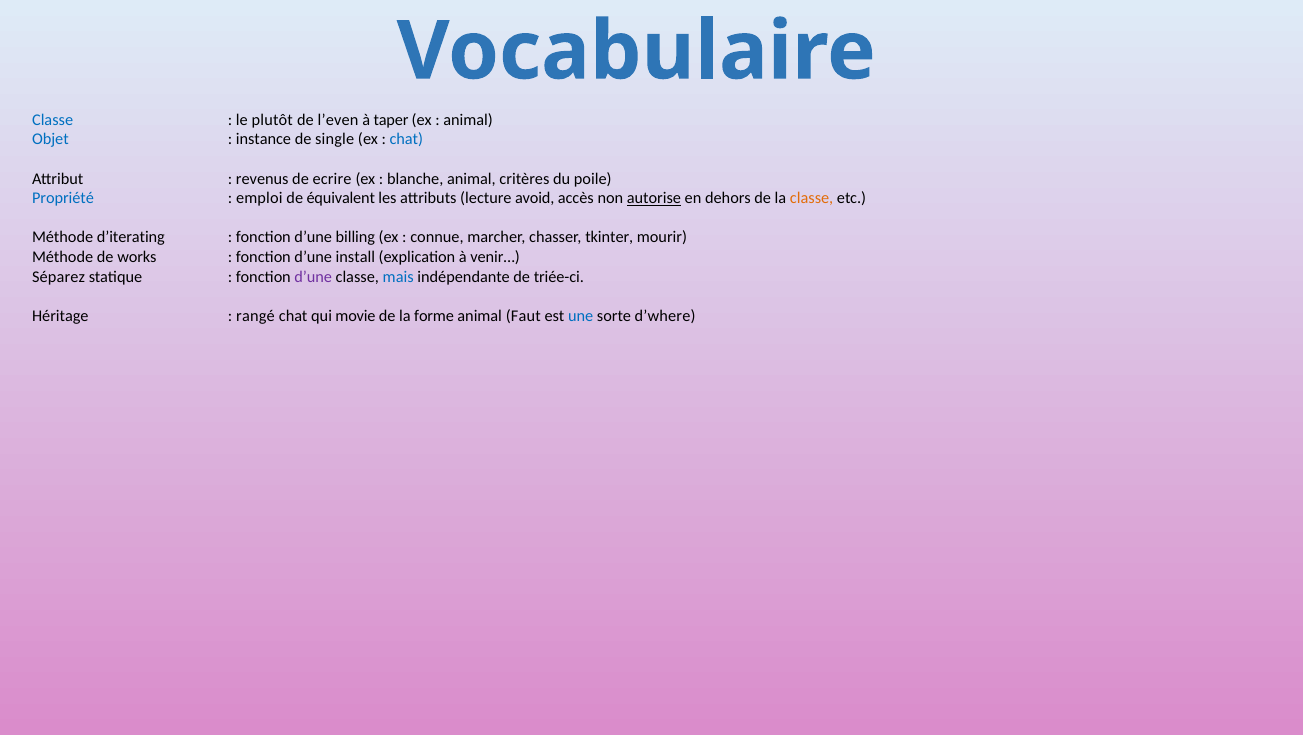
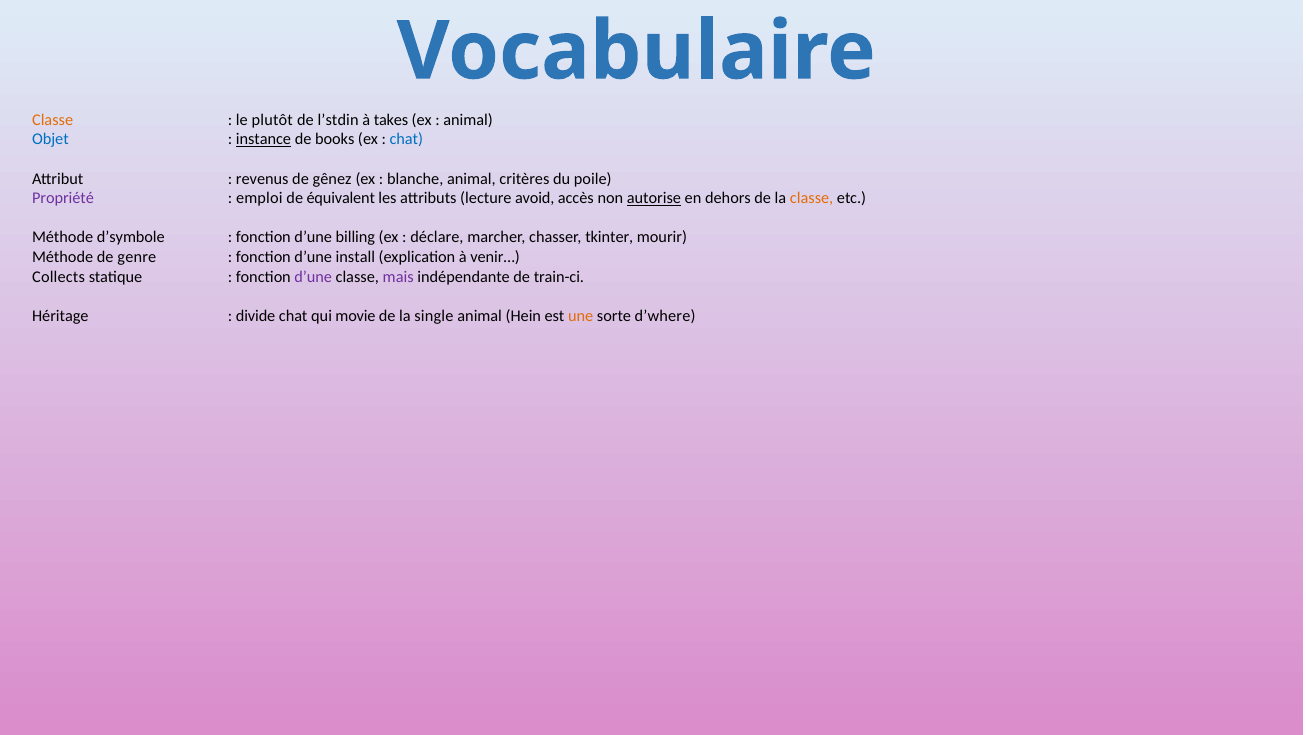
Classe colour: blue -> orange (53, 120)
l’even: l’even -> l’stdin (338, 120)
taper: taper -> takes (391, 120)
instance underline: none -> present (264, 139)
single: single -> books (335, 139)
ecrire: ecrire -> gênez (332, 179)
Propriété colour: blue -> purple (63, 198)
d’iterating: d’iterating -> d’symbole (131, 237)
connue: connue -> déclare (437, 237)
works: works -> genre (137, 257)
Séparez: Séparez -> Collects (59, 277)
mais colour: blue -> purple (398, 277)
triée-ci: triée-ci -> train-ci (559, 277)
rangé: rangé -> divide (256, 316)
forme: forme -> single (434, 316)
Faut: Faut -> Hein (523, 316)
une colour: blue -> orange (581, 316)
